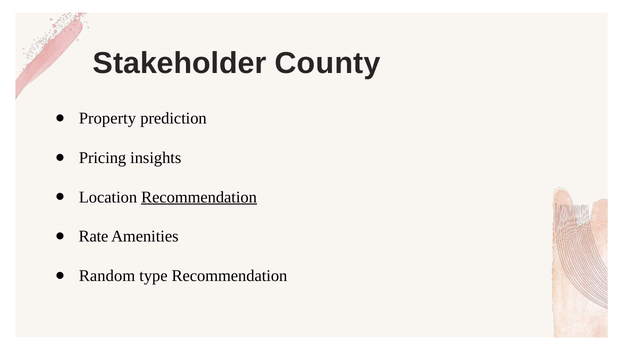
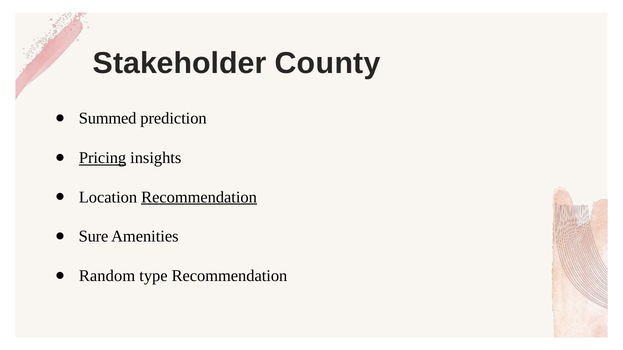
Property: Property -> Summed (108, 118)
Pricing underline: none -> present (103, 158)
Rate: Rate -> Sure (94, 237)
